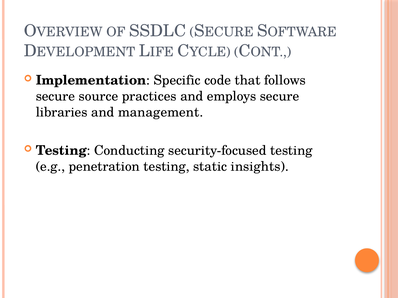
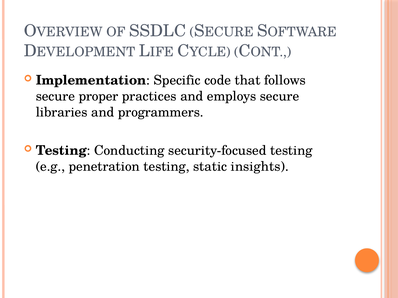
source: source -> proper (99, 96)
management: management -> programmers (161, 112)
